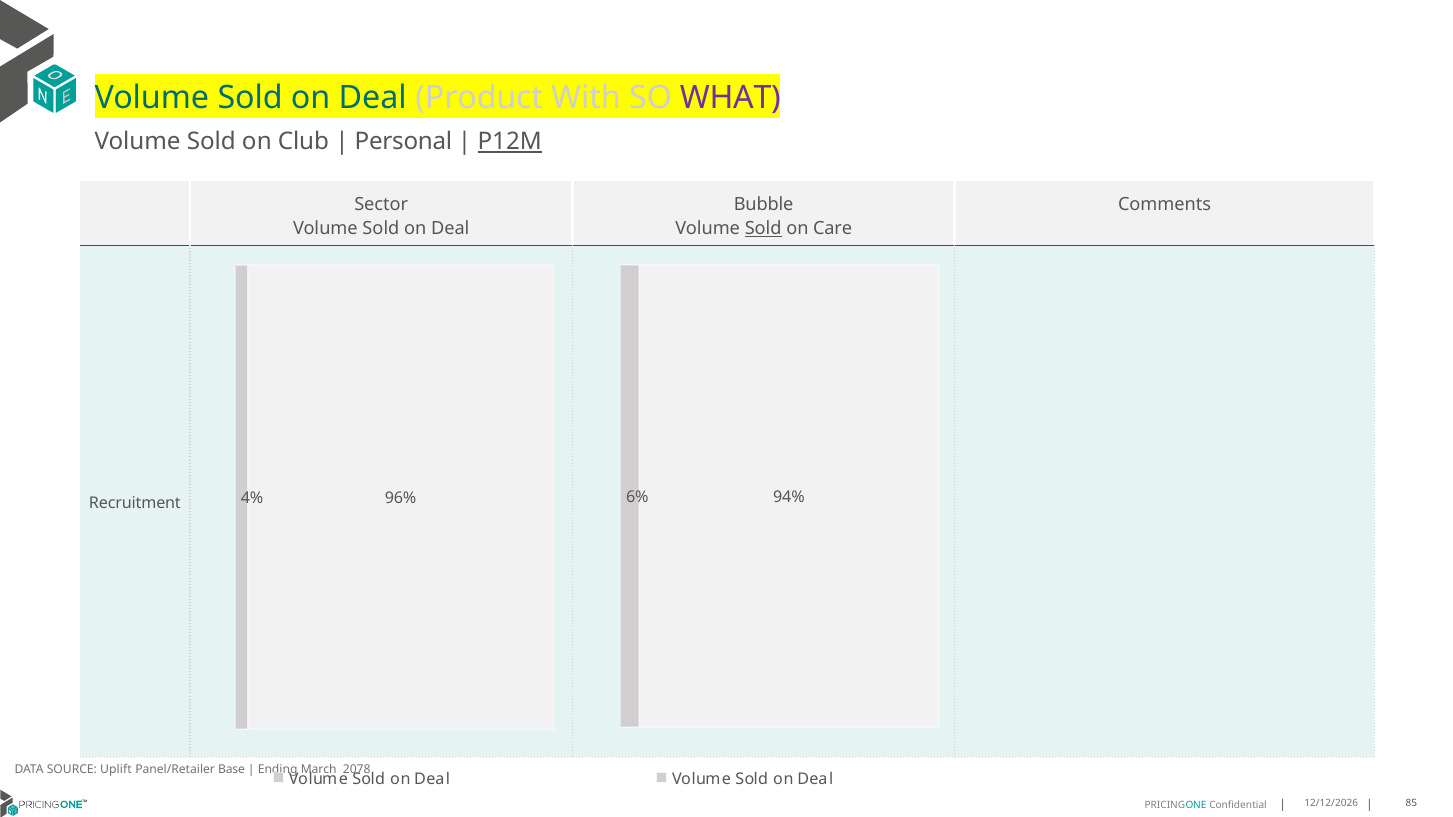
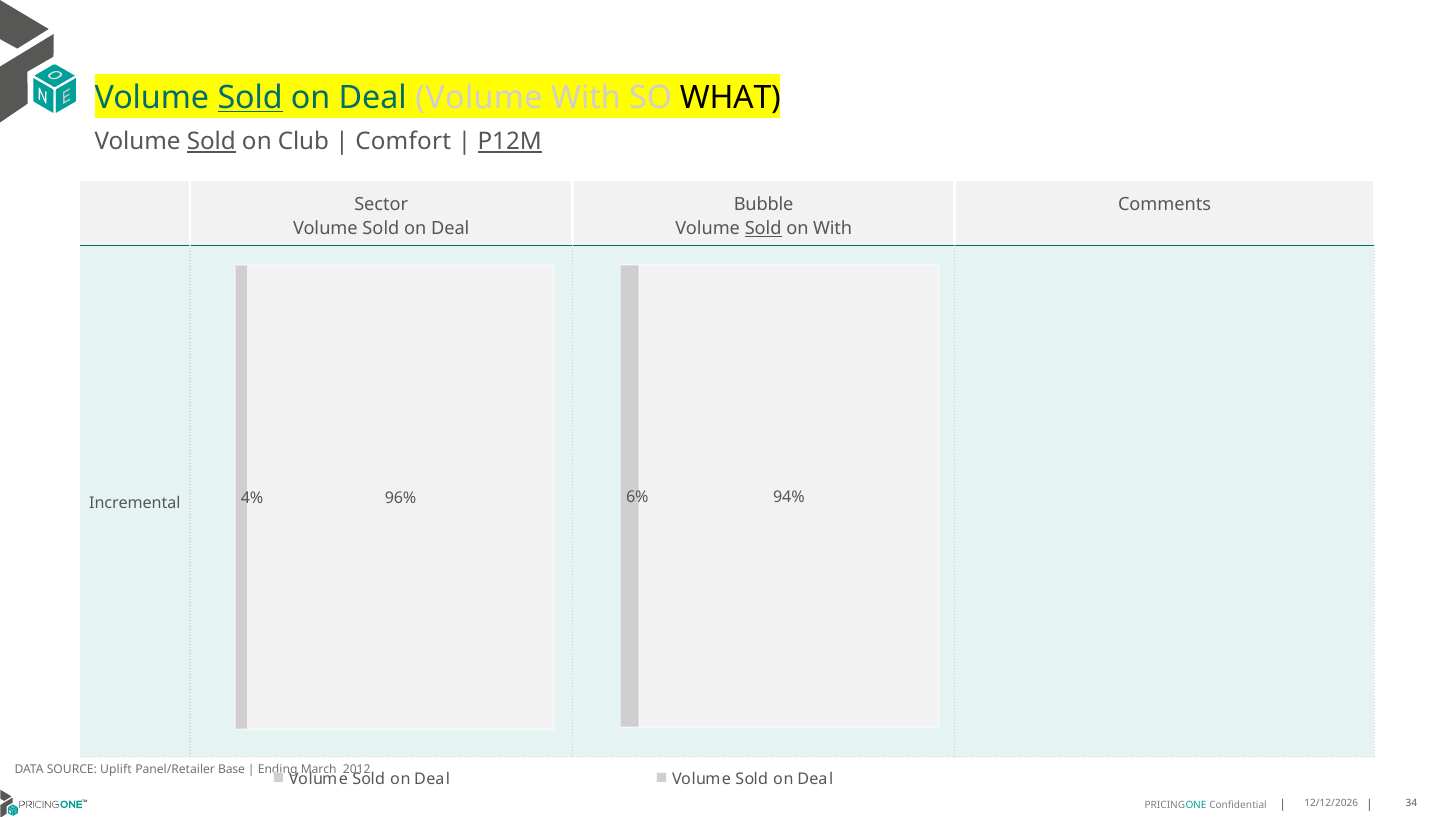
Sold underline: none -> present (250, 98)
Deal Product: Product -> Volume (479, 98)
WHAT colour: purple -> black (730, 98)
Sold underline: none -> present (211, 142)
Personal: Personal -> Comfort (403, 142)
on Care: Care -> With (833, 229)
Recruitment: Recruitment -> Incremental (135, 503)
2078: 2078 -> 2012 (357, 770)
85: 85 -> 34 (1411, 804)
